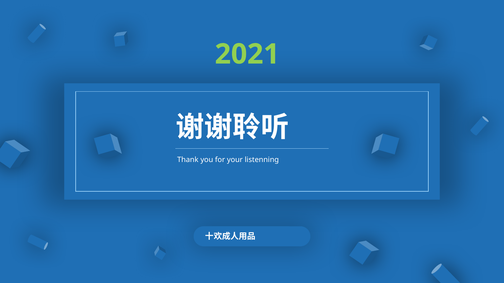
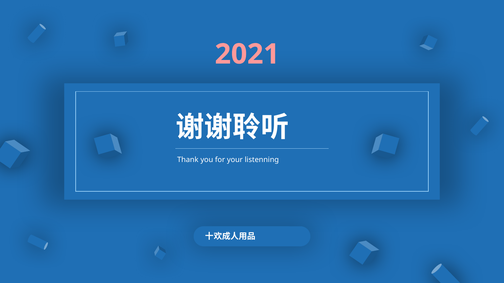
2021 colour: light green -> pink (247, 54)
